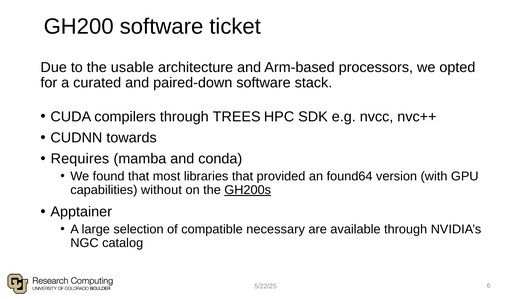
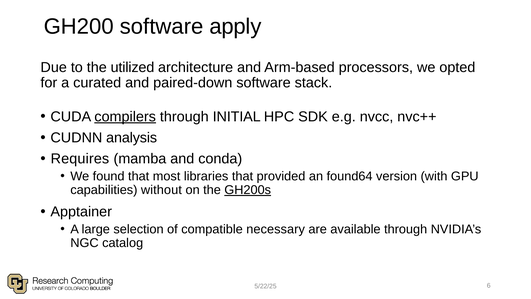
ticket: ticket -> apply (235, 27)
usable: usable -> utilized (132, 67)
compilers underline: none -> present (125, 117)
TREES: TREES -> INITIAL (237, 117)
towards: towards -> analysis (132, 138)
